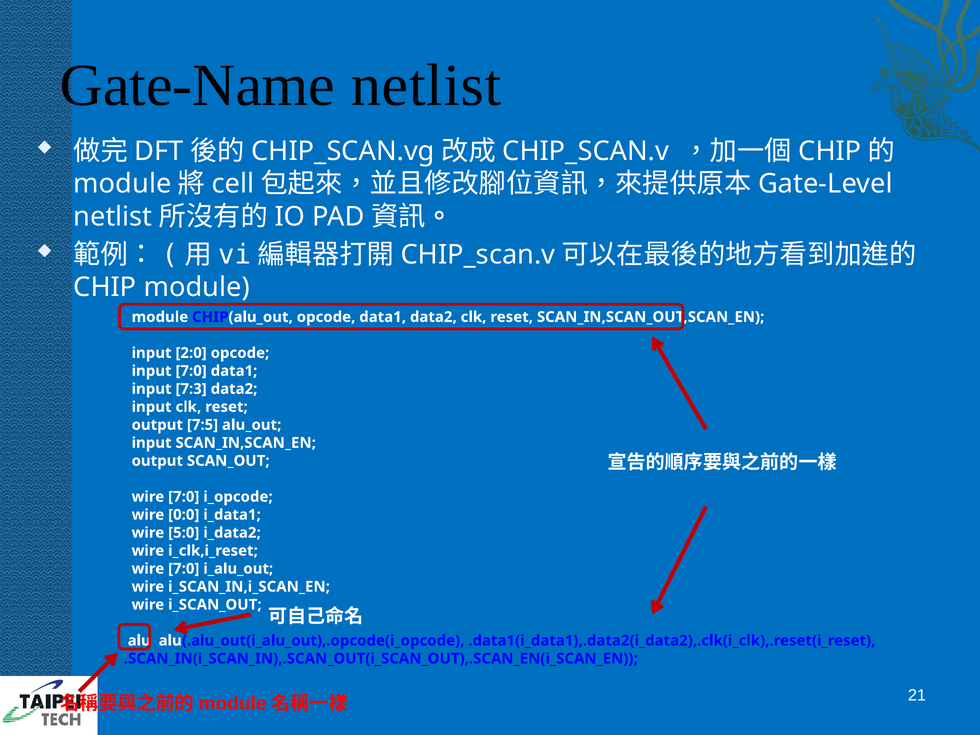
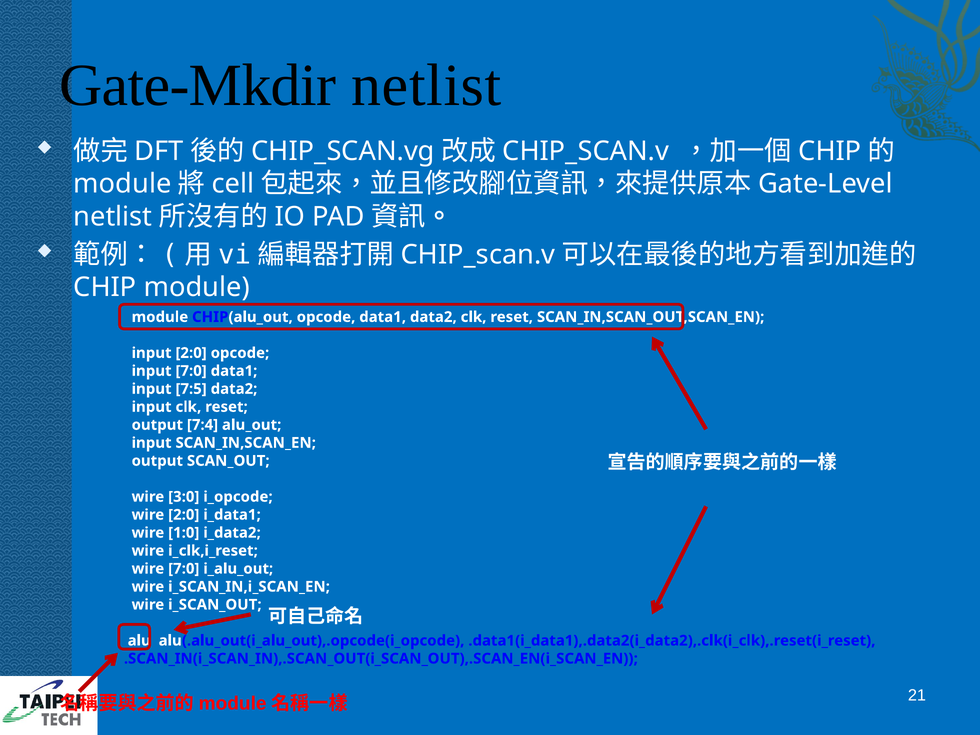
Gate-Name: Gate-Name -> Gate-Mkdir (198, 86)
7:3: 7:3 -> 7:5 (191, 389)
7:5: 7:5 -> 7:4 (203, 425)
7:0: 7:0 -> 3:0 (184, 497)
wire 0:0: 0:0 -> 2:0 (184, 515)
5:0: 5:0 -> 1:0 (184, 533)
